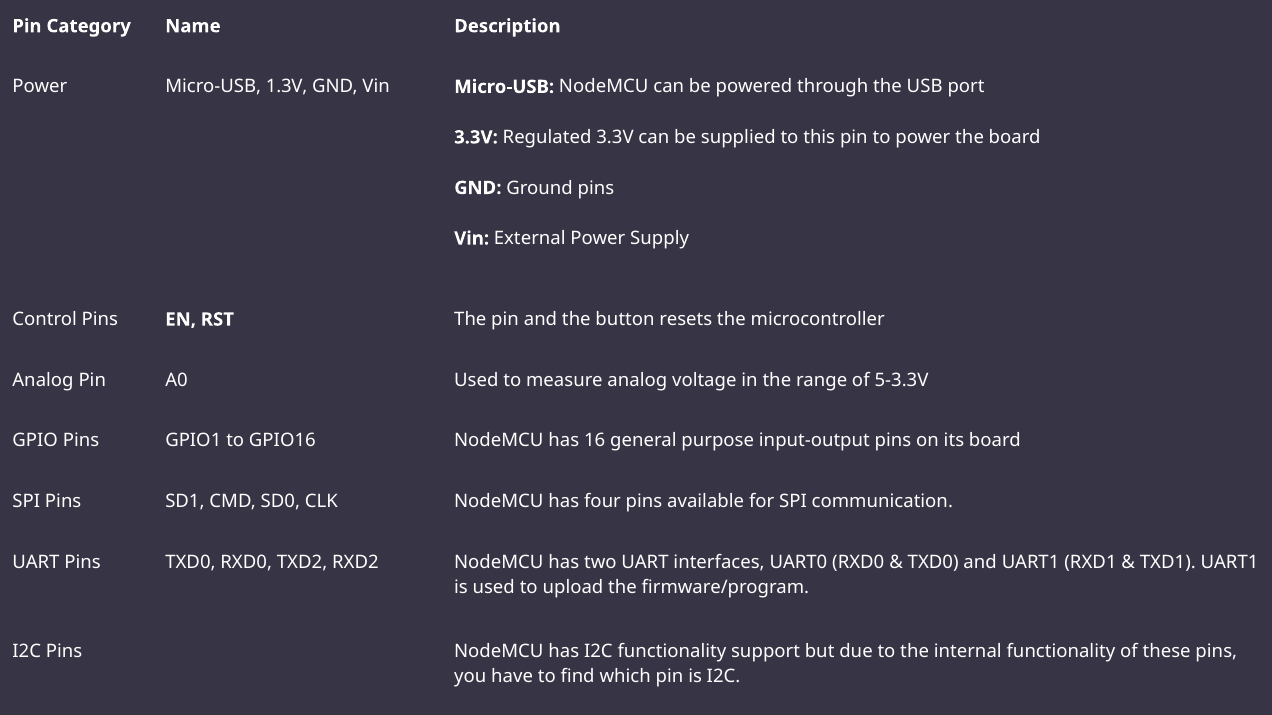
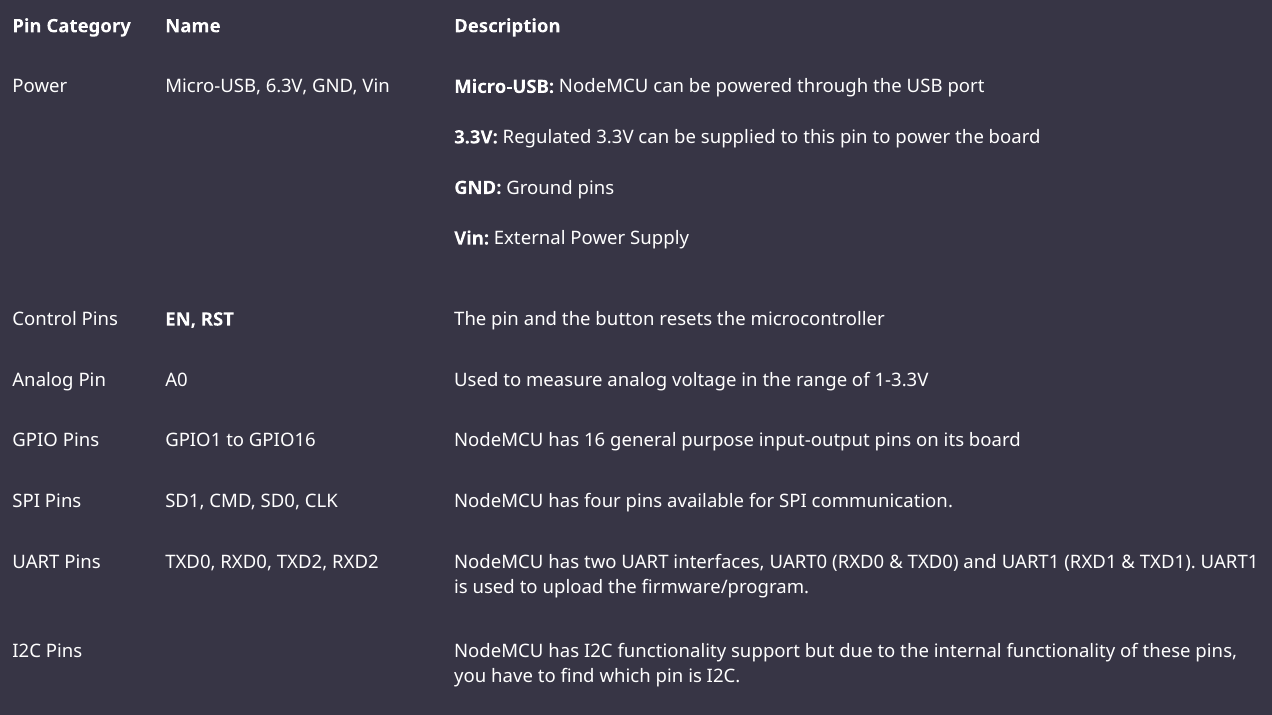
1.3V: 1.3V -> 6.3V (287, 87)
5-3.3V: 5-3.3V -> 1-3.3V (902, 380)
